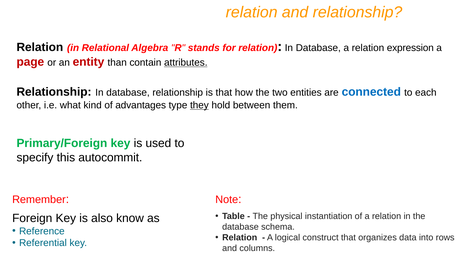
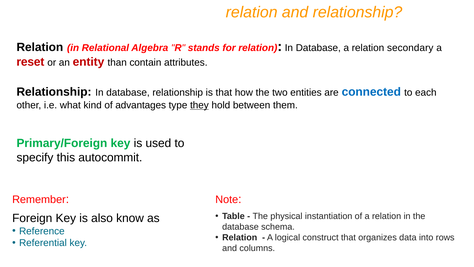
expression: expression -> secondary (410, 48)
page: page -> reset (30, 62)
attributes underline: present -> none (186, 62)
